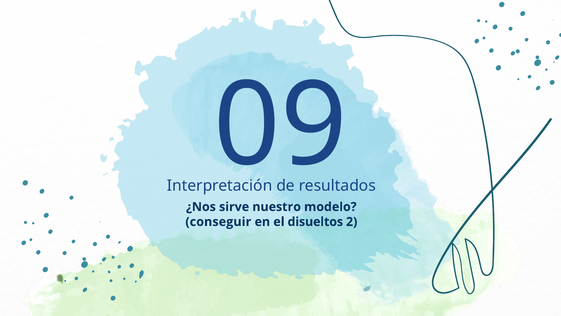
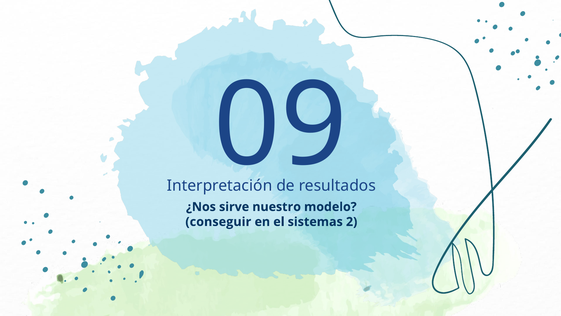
disueltos: disueltos -> sistemas (315, 222)
